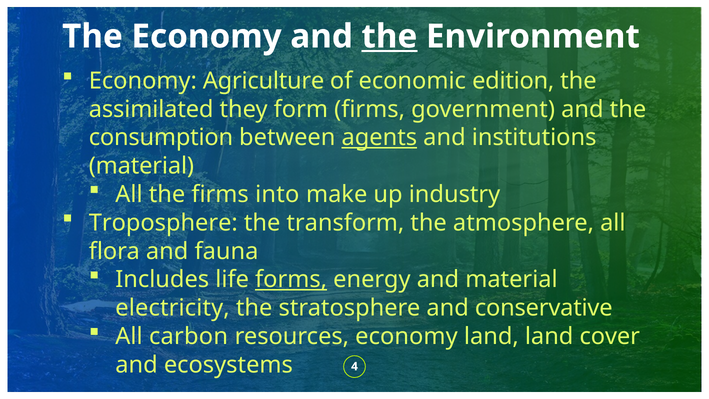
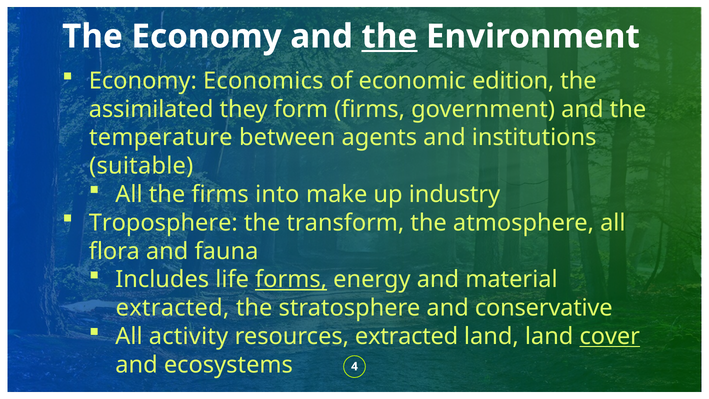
Agriculture: Agriculture -> Economics (263, 81)
consumption: consumption -> temperature (161, 138)
agents underline: present -> none (379, 138)
material: material -> suitable (141, 166)
electricity: electricity -> extracted (172, 308)
carbon: carbon -> activity (189, 336)
resources economy: economy -> extracted (407, 336)
cover underline: none -> present (610, 336)
